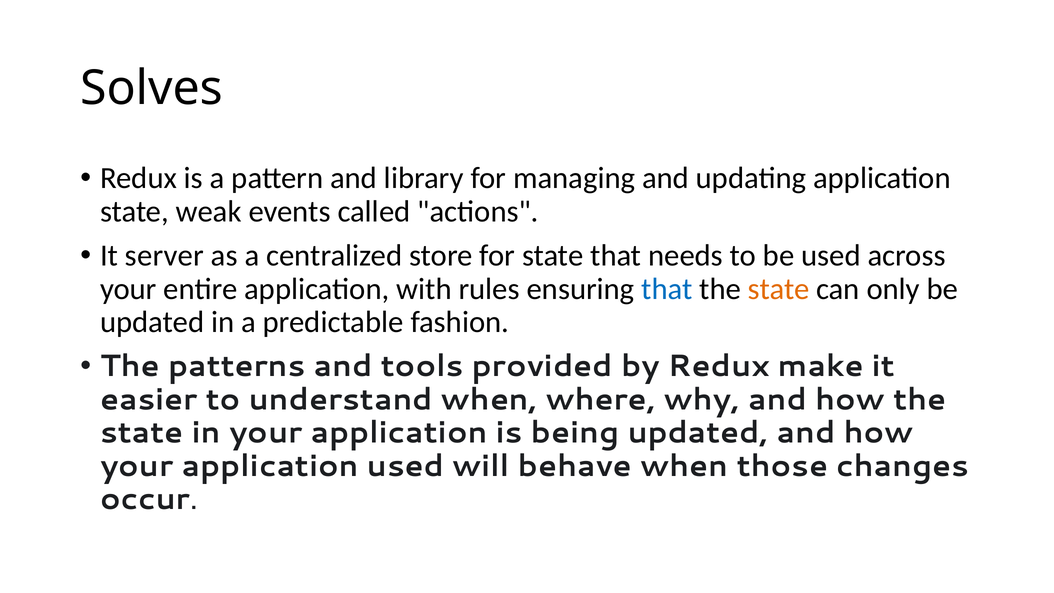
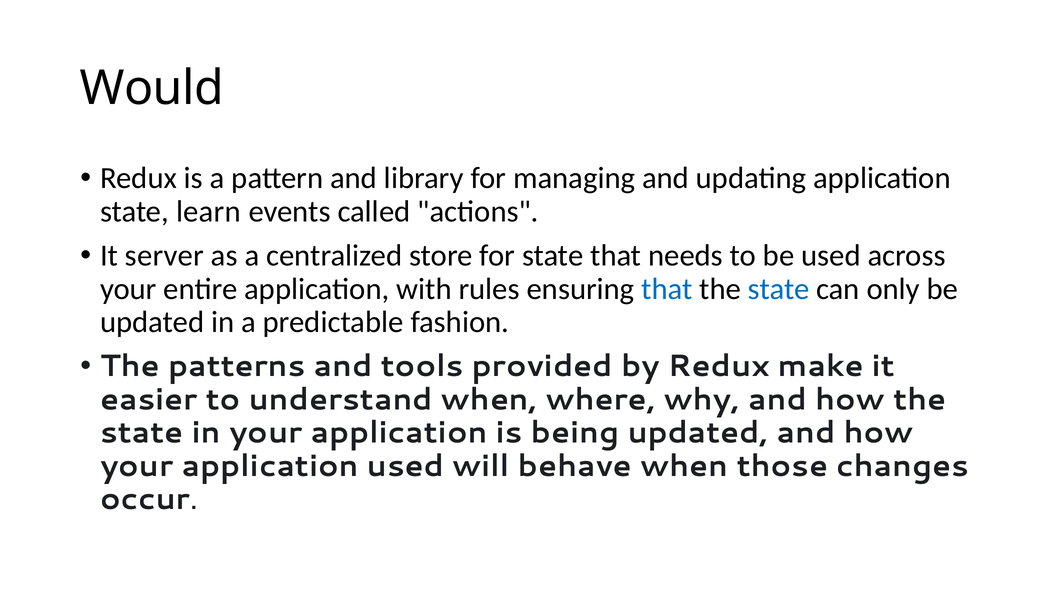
Solves: Solves -> Would (152, 89)
weak: weak -> learn (209, 211)
state colour: orange -> blue (779, 289)
